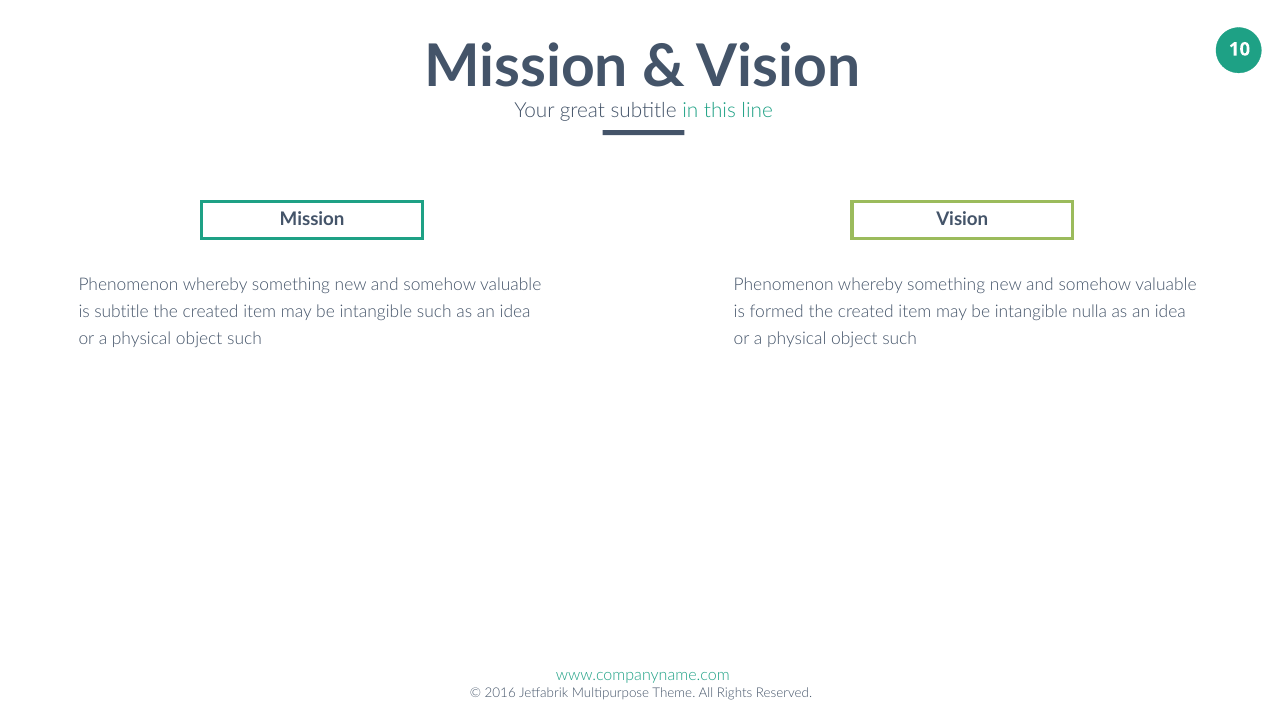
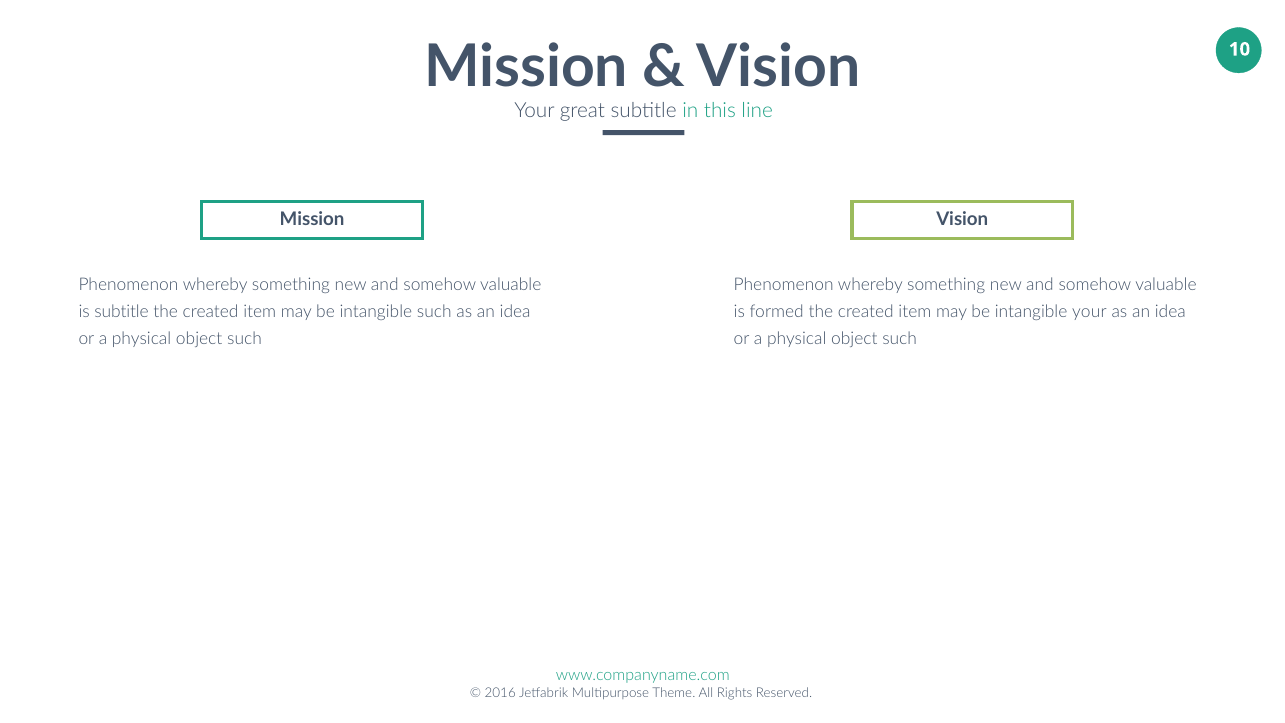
intangible nulla: nulla -> your (1089, 312)
